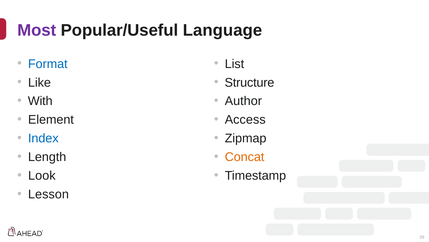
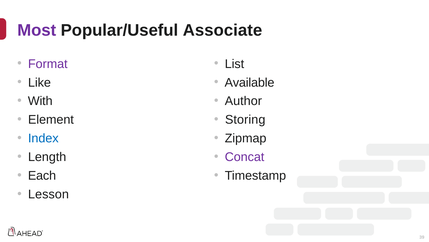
Language: Language -> Associate (222, 30)
Format colour: blue -> purple (48, 64)
Structure: Structure -> Available (250, 82)
Access: Access -> Storing (245, 120)
Concat colour: orange -> purple (245, 157)
Look: Look -> Each (42, 175)
